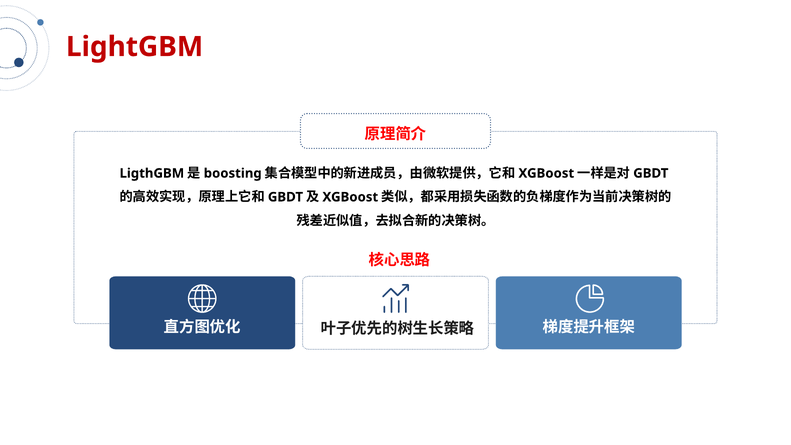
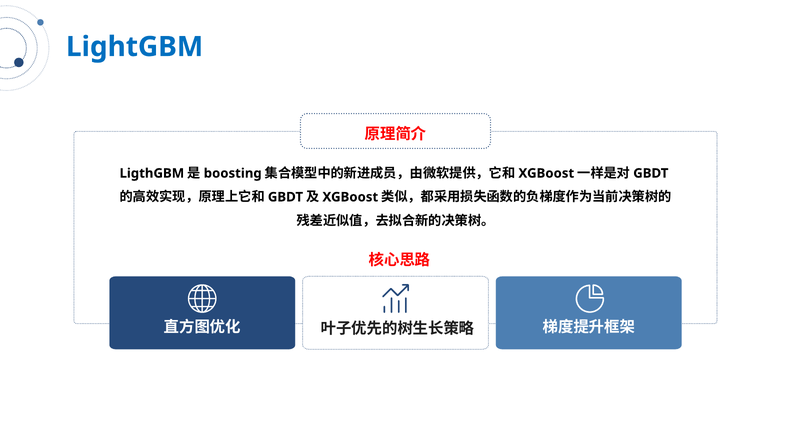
LightGBM colour: red -> blue (135, 47)
